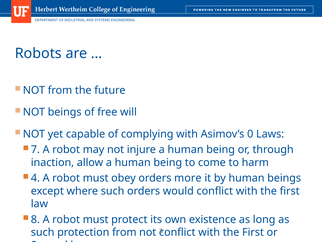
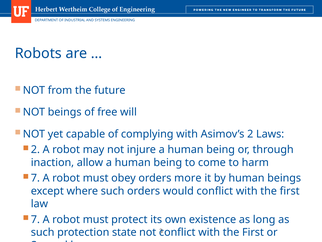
Asimov’s 0: 0 -> 2 (250, 134)
7: 7 -> 2 (35, 149)
4: 4 -> 7 (35, 178)
8: 8 -> 7 (35, 219)
protection from: from -> state (124, 232)
